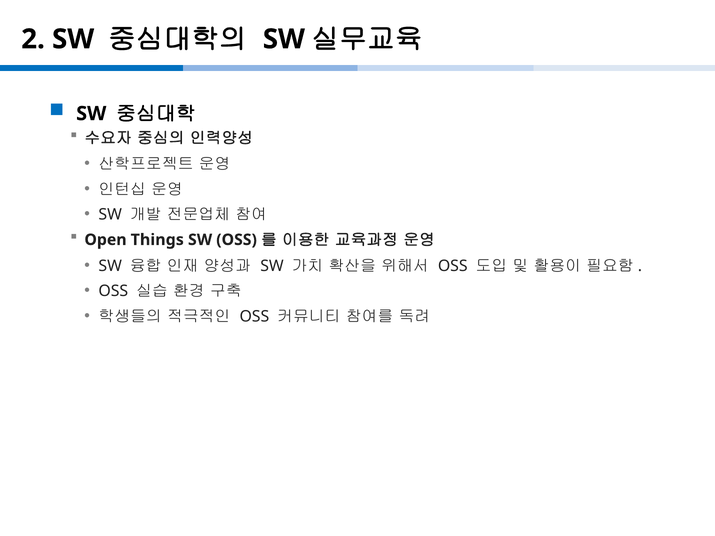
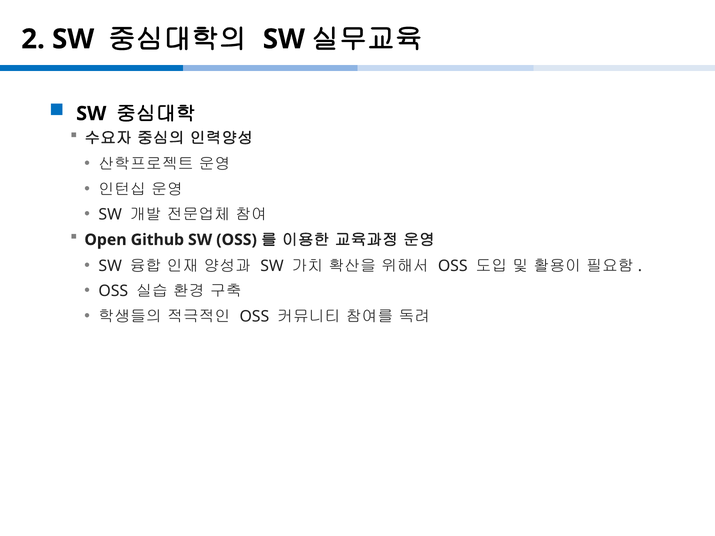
Things: Things -> Github (157, 240)
